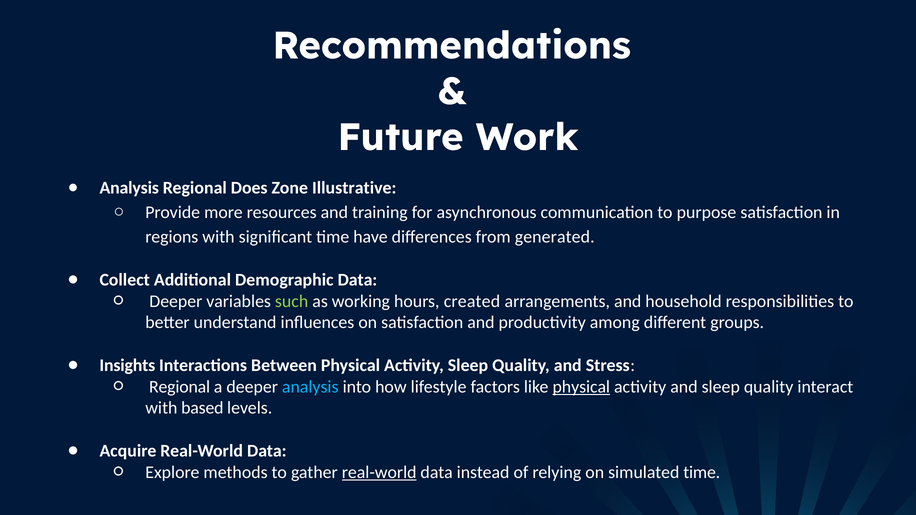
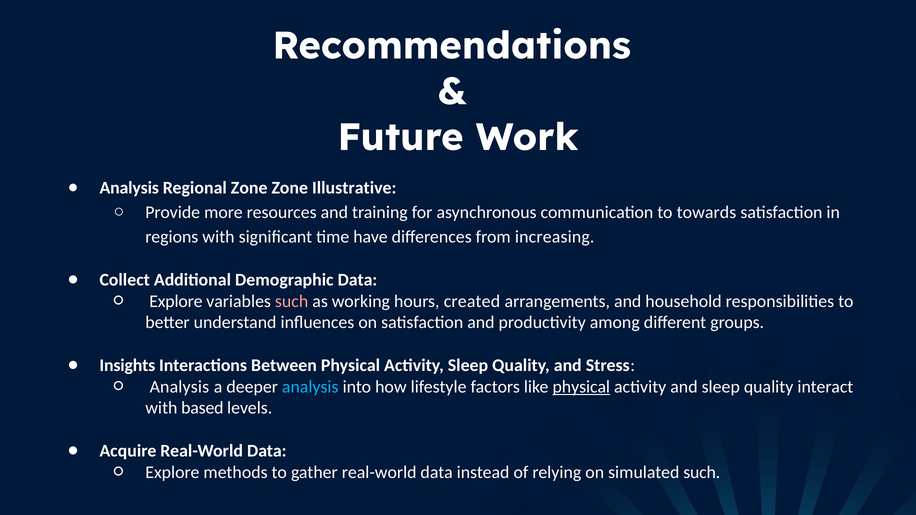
Regional Does: Does -> Zone (249, 188)
purpose: purpose -> towards (706, 213)
generated: generated -> increasing (555, 237)
Deeper: Deeper -> Explore (176, 301)
such colour: light green -> pink (292, 301)
Regional: Regional -> Analysis (179, 387)
real-world underline: present -> none (379, 472)
simulated time: time -> such (702, 472)
